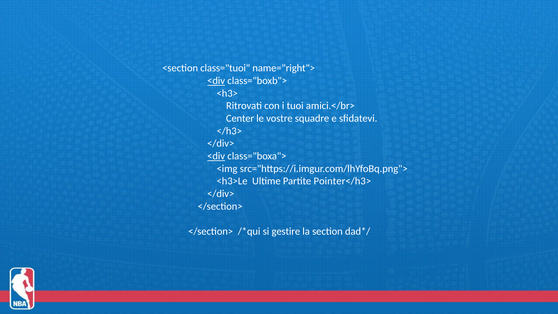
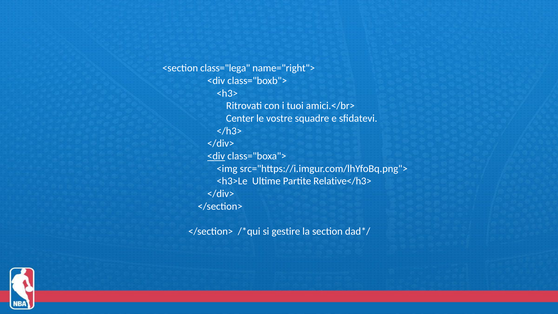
class="tuoi: class="tuoi -> class="lega (225, 68)
<div underline: present -> none (216, 81)
Pointer</h3>: Pointer</h3> -> Relative</h3> (342, 181)
